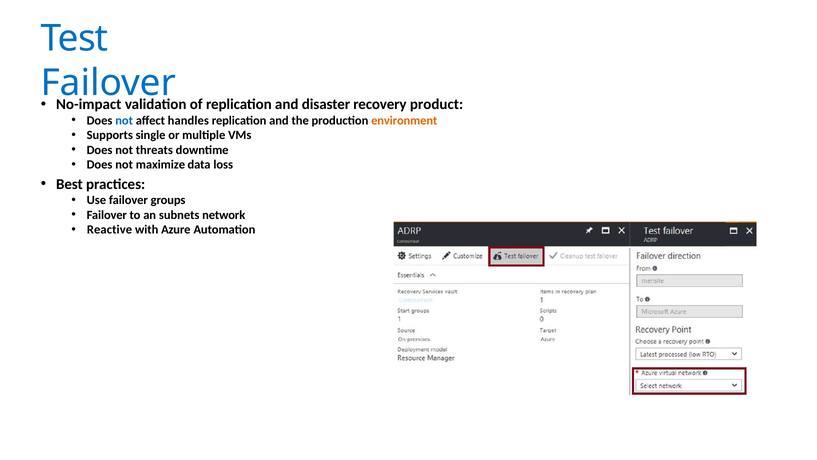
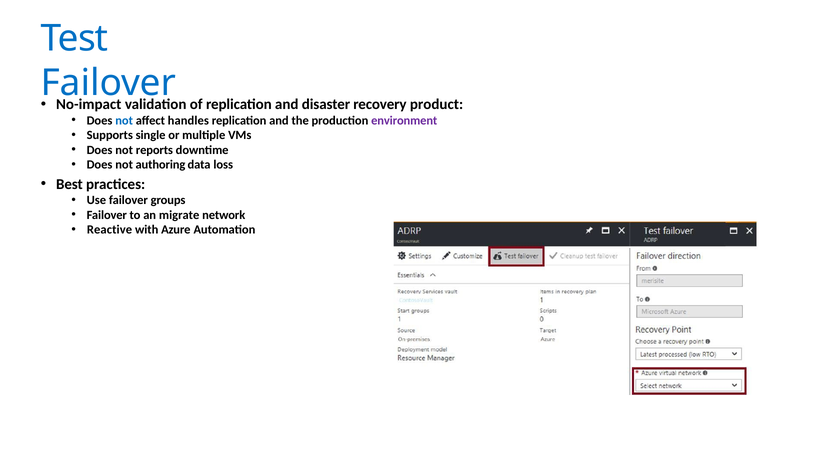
environment colour: orange -> purple (404, 120)
threats: threats -> reports (154, 150)
maximize: maximize -> authoring (160, 165)
subnets: subnets -> migrate (179, 215)
